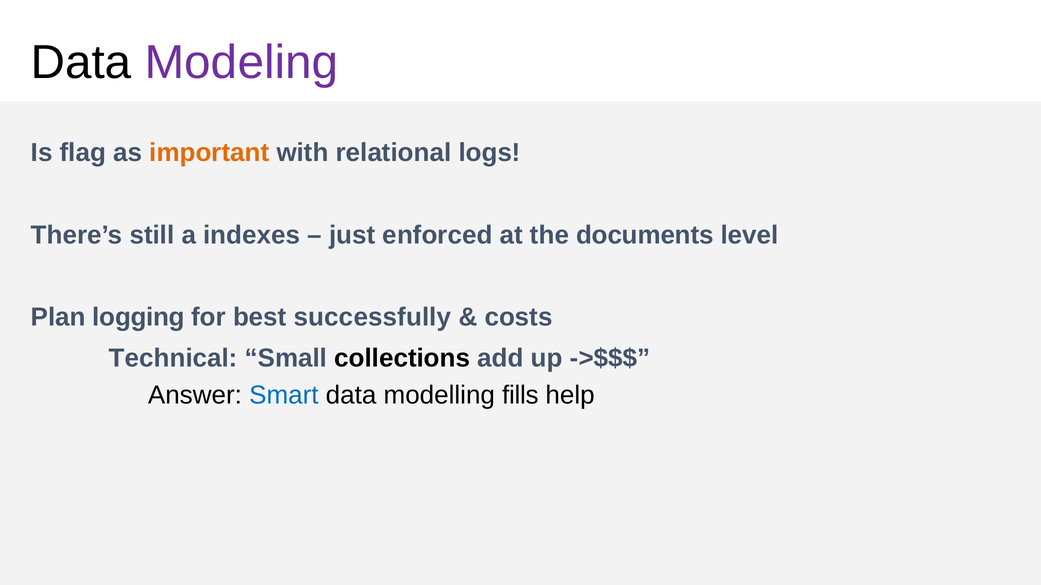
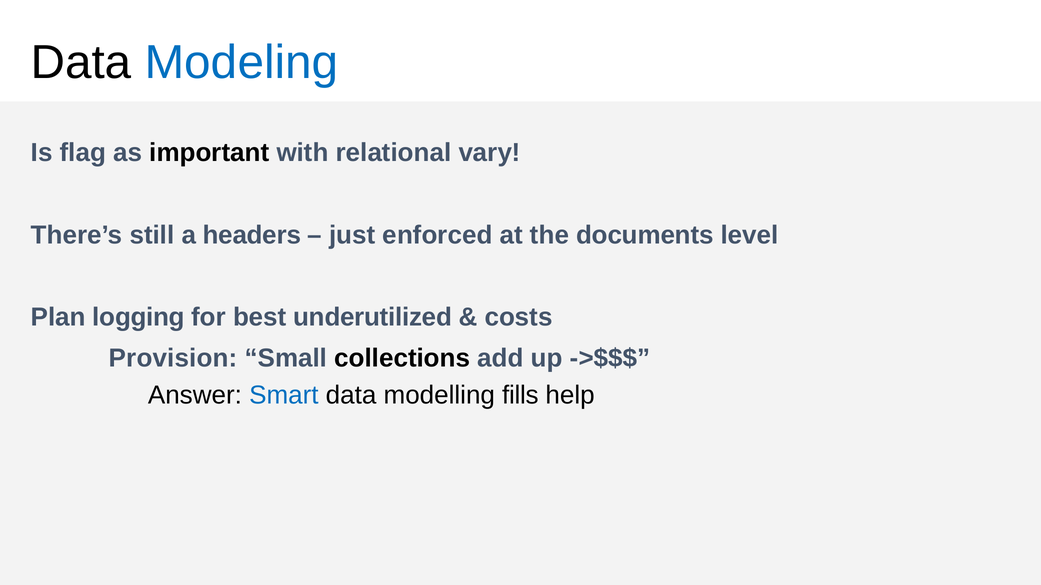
Modeling colour: purple -> blue (242, 63)
important colour: orange -> black (209, 153)
logs: logs -> vary (490, 153)
indexes: indexes -> headers (252, 235)
successfully: successfully -> underutilized (373, 317)
Technical: Technical -> Provision (173, 359)
